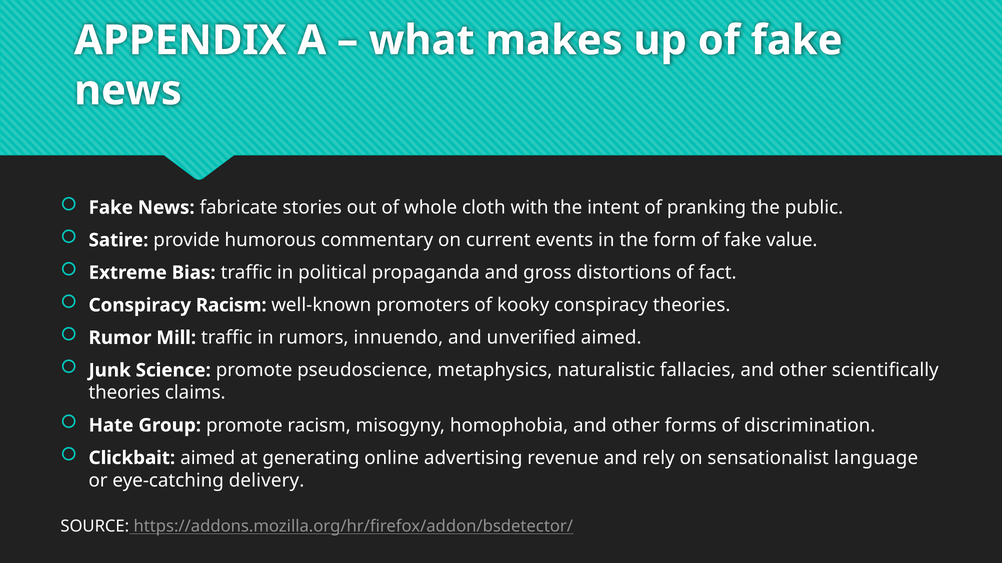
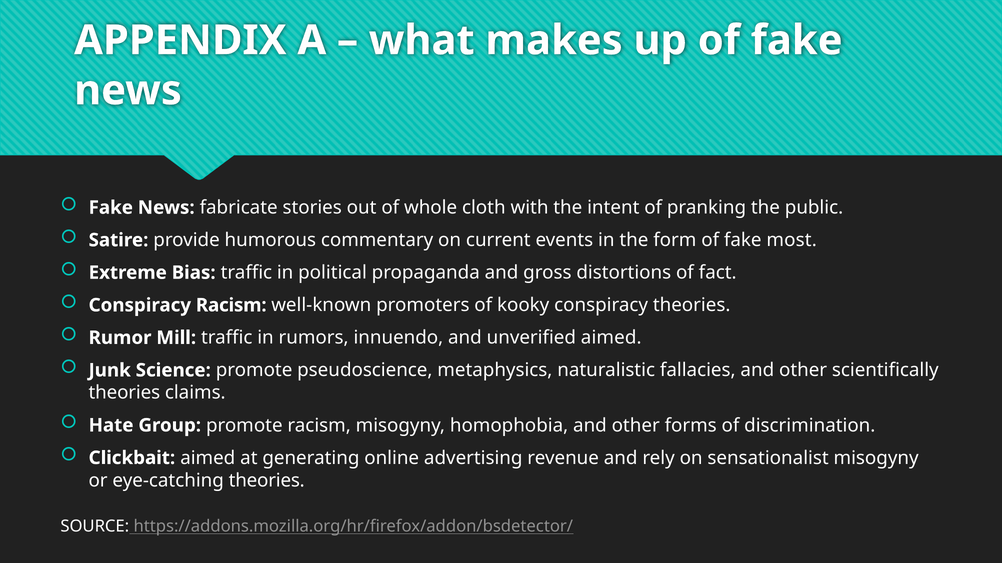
value: value -> most (792, 240)
sensationalist language: language -> misogyny (876, 458)
eye-catching delivery: delivery -> theories (267, 481)
